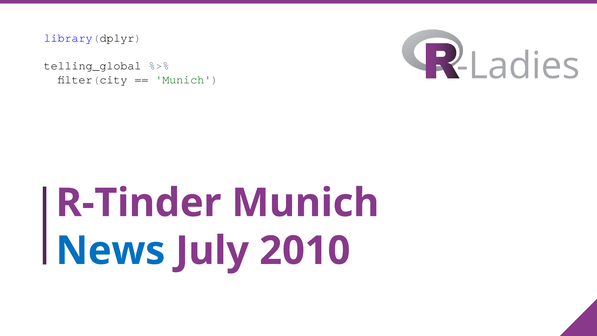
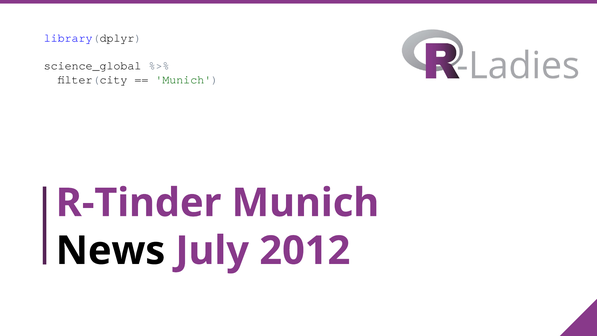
telling_global: telling_global -> science_global (93, 66)
News colour: blue -> black (111, 251)
2010: 2010 -> 2012 (305, 251)
